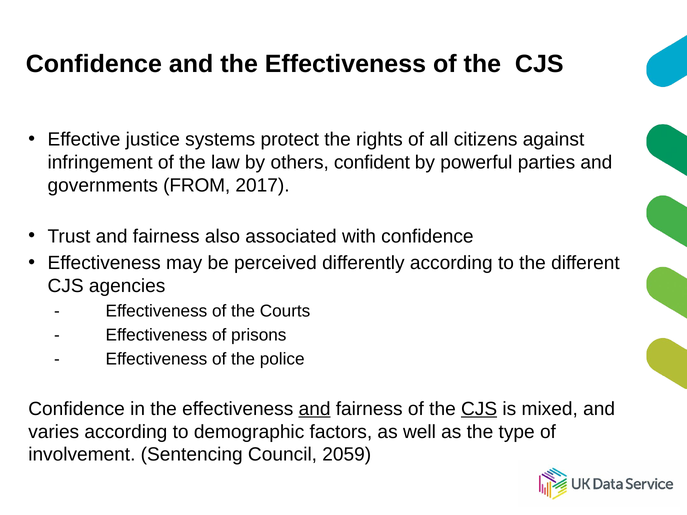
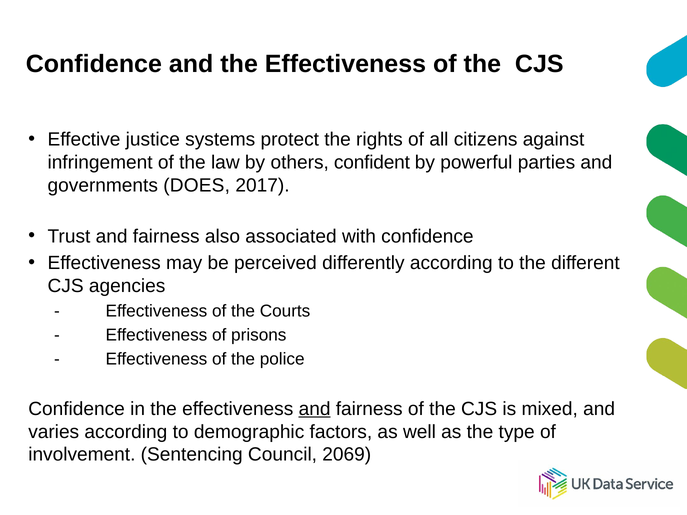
FROM: FROM -> DOES (197, 186)
CJS underline: present -> none (479, 409)
2059: 2059 -> 2069 (347, 455)
